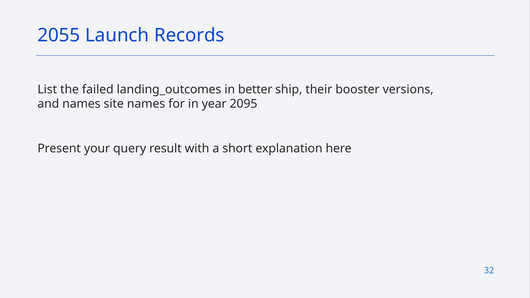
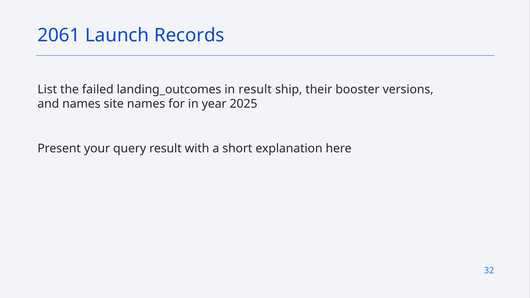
2055: 2055 -> 2061 (59, 35)
in better: better -> result (255, 89)
2095: 2095 -> 2025 (244, 104)
